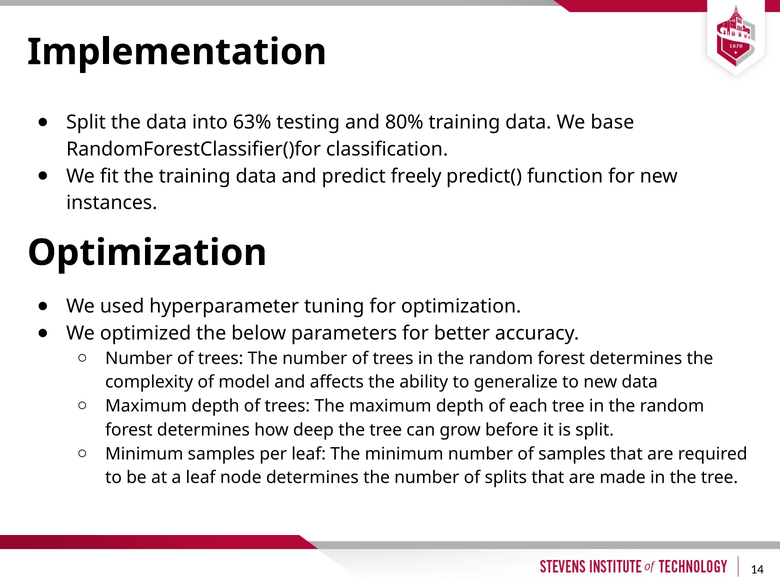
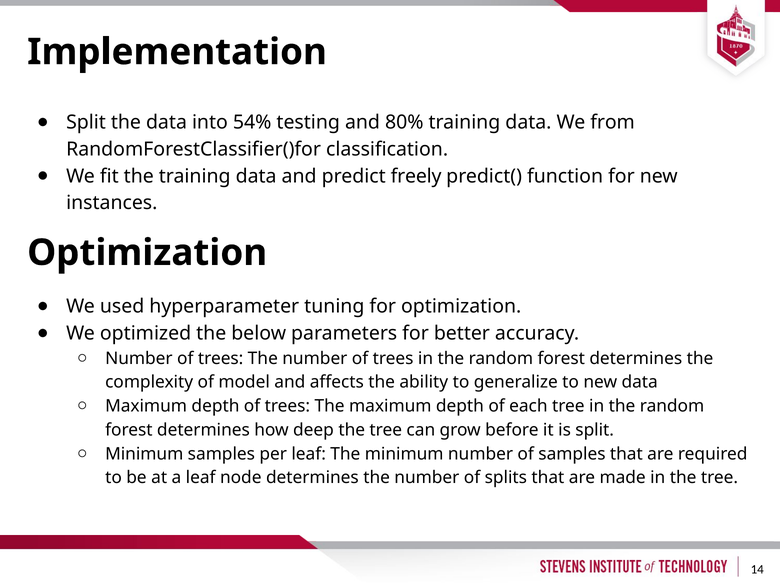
63%: 63% -> 54% (252, 122)
base: base -> from (613, 122)
